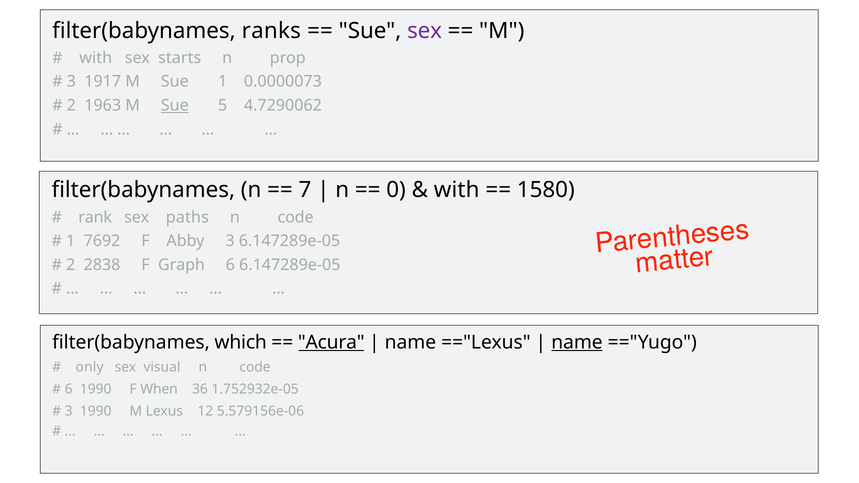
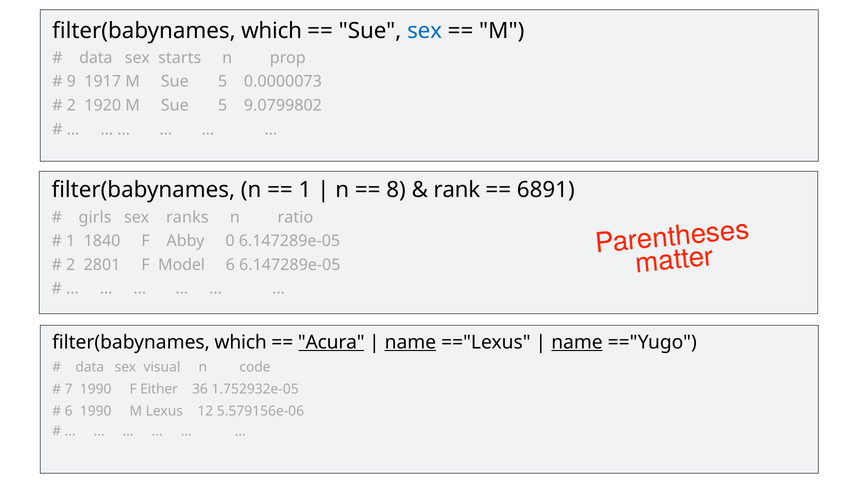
ranks: ranks -> which (272, 31)
sex colour: purple -> blue (425, 31)
with: with -> data (96, 58)
3: 3 -> 9 (71, 82)
1917 M Sue 1: 1 -> 5 (223, 82)
1963: 1963 -> 1920 (103, 106)
Sue underline: present -> none (175, 106)
4.7290062: 4.7290062 -> 9.0799802 (283, 106)
7: 7 -> 1 (305, 190)
0: 0 -> 8 (396, 190)
with: with -> rank (457, 190)
1580: 1580 -> 6891 (546, 190)
rank: rank -> girls (95, 217)
paths: paths -> ranks (187, 217)
code: code -> ratio (295, 217)
7692: 7692 -> 1840 (102, 241)
Abby 3: 3 -> 0 (230, 241)
2838: 2838 -> 2801 (102, 265)
Graph: Graph -> Model (182, 265)
name underline: none -> present (410, 342)
only: only -> data (90, 367)
6: 6 -> 7 (69, 389)
When: When -> Either (159, 389)
3: 3 -> 6 (69, 411)
